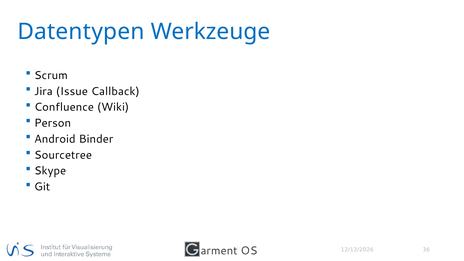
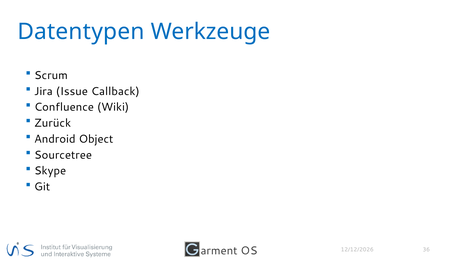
Person: Person -> Zurück (53, 123)
Binder: Binder -> Object (96, 139)
